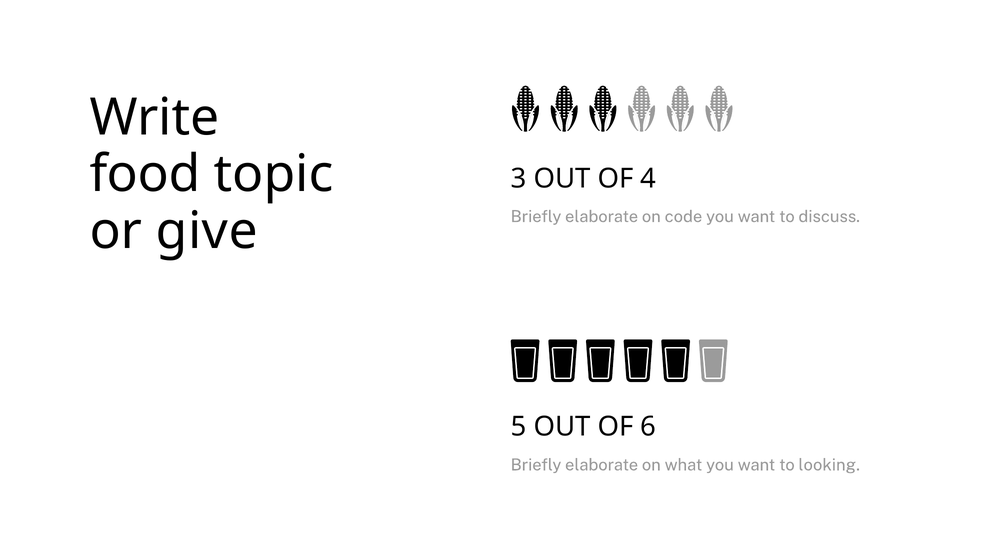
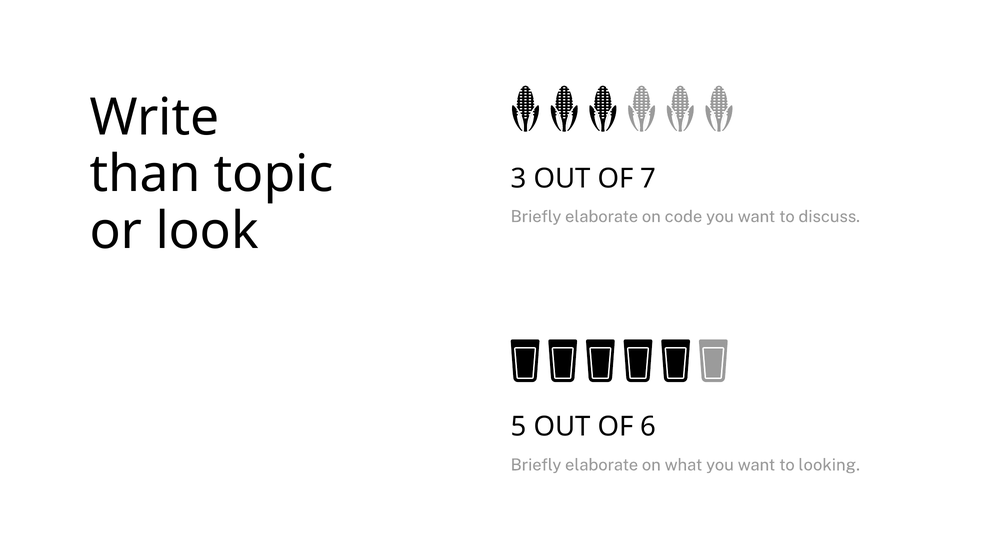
food: food -> than (145, 174)
4: 4 -> 7 (648, 178)
give: give -> look (207, 231)
